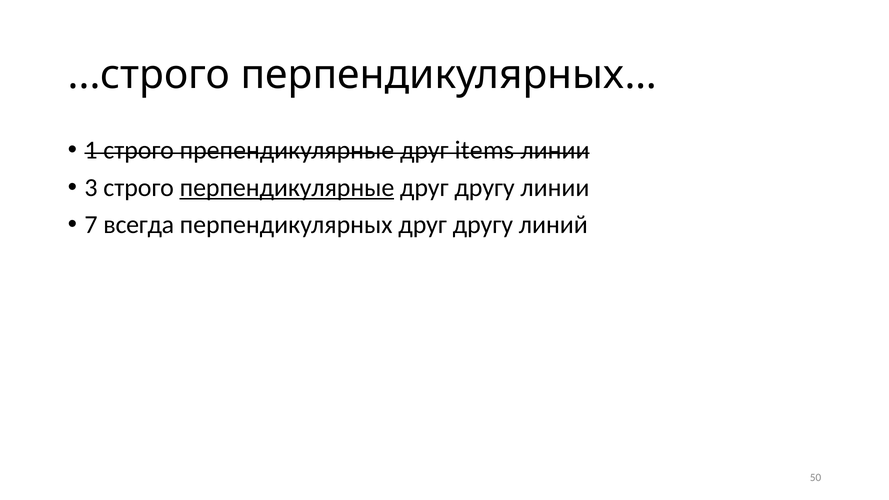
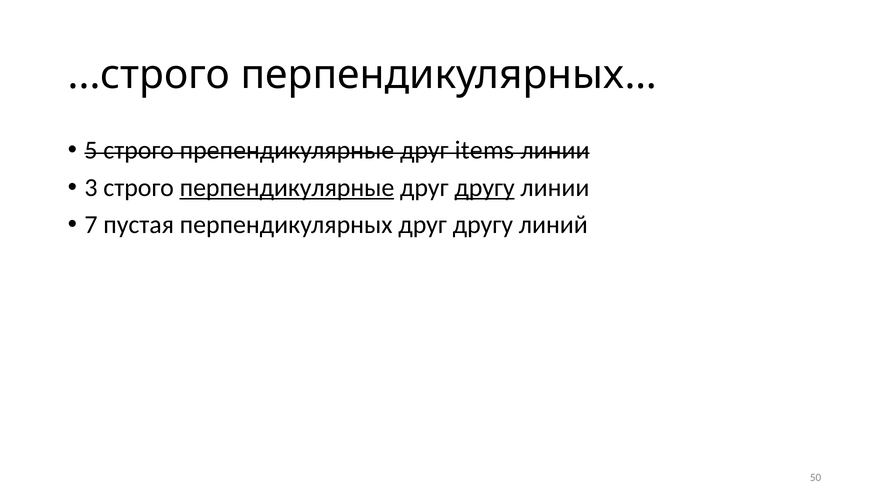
1: 1 -> 5 (91, 150)
другу underline: none -> present (485, 188)
всегда: всегда -> пустая (139, 225)
